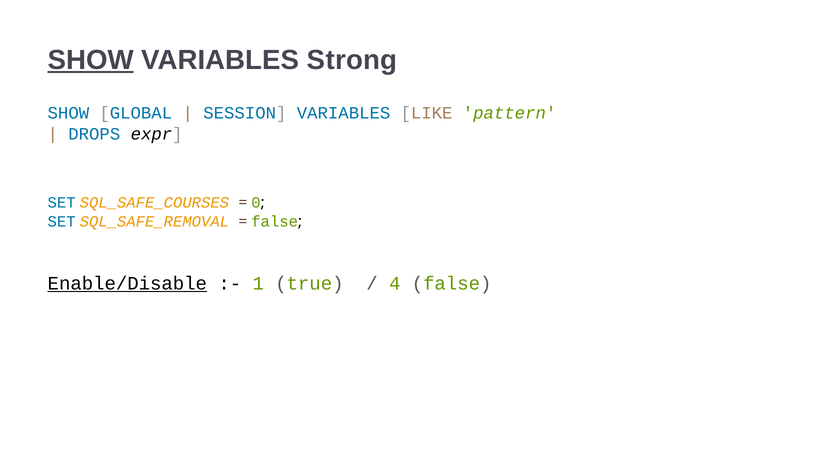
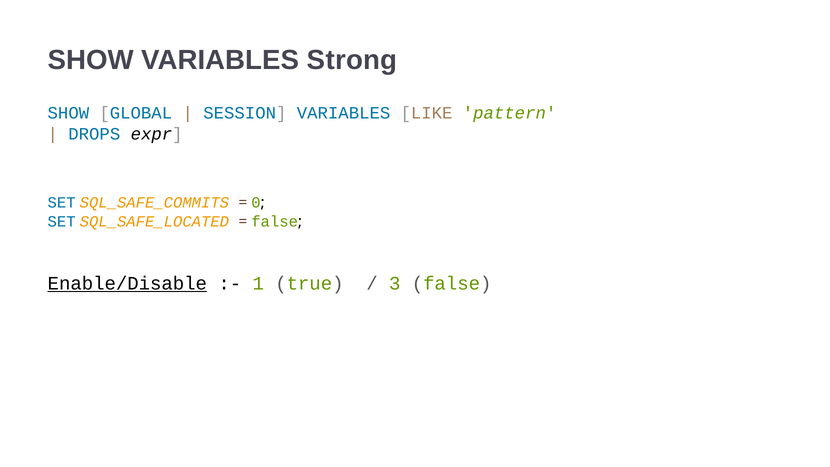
SHOW underline: present -> none (91, 60)
SQL_SAFE_COURSES: SQL_SAFE_COURSES -> SQL_SAFE_COMMITS (154, 203)
SQL_SAFE_REMOVAL: SQL_SAFE_REMOVAL -> SQL_SAFE_LOCATED (154, 221)
4: 4 -> 3 (395, 283)
